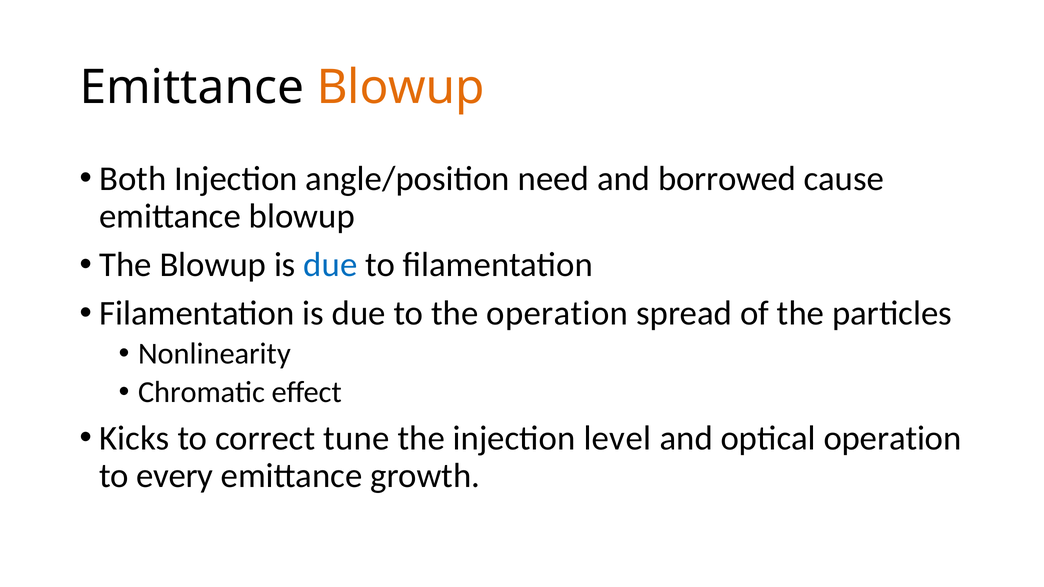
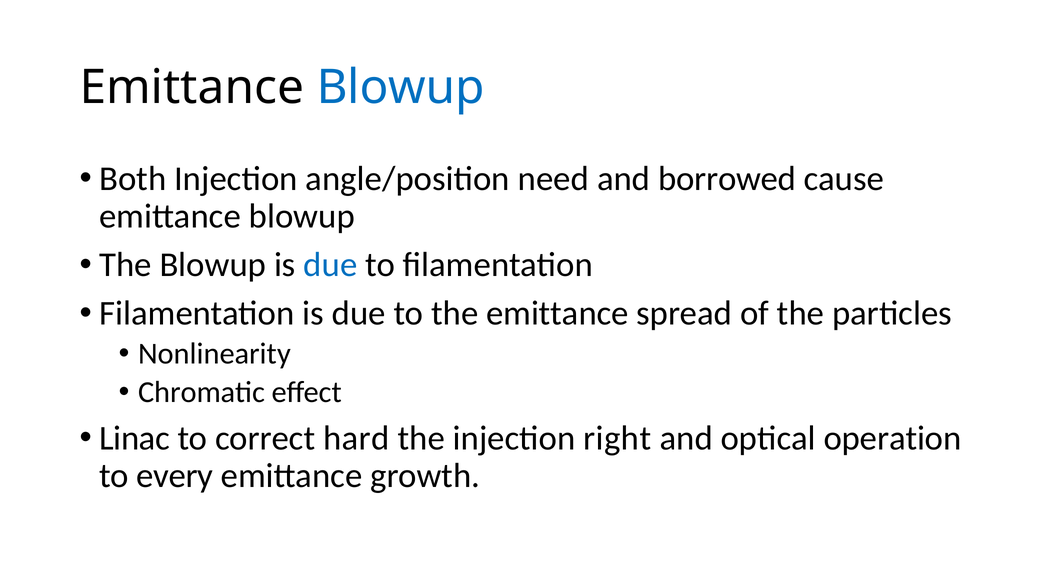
Blowup colour: orange -> blue (401, 88)
the operation: operation -> emittance (557, 313)
Kicks: Kicks -> Linac (135, 438)
tune: tune -> hard (356, 438)
level: level -> right (617, 438)
